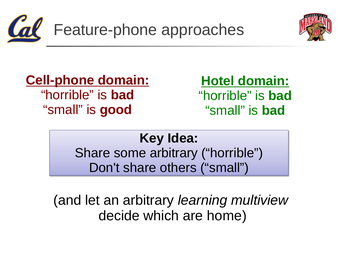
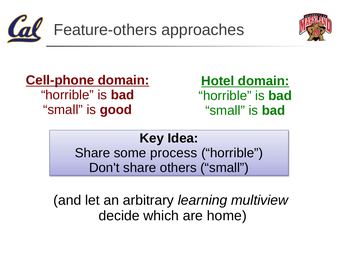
Feature-phone: Feature-phone -> Feature-others (105, 30)
some arbitrary: arbitrary -> process (174, 153)
